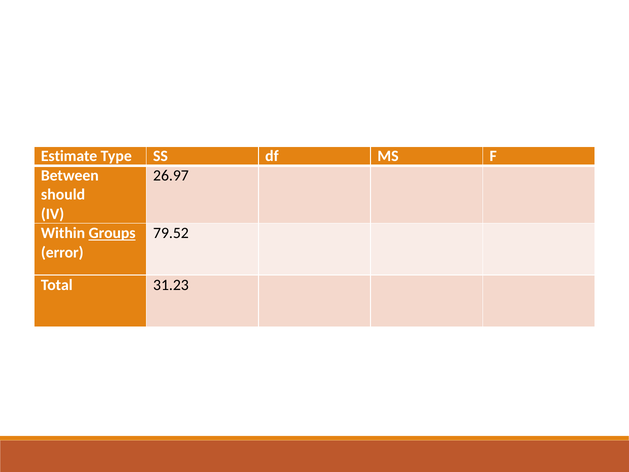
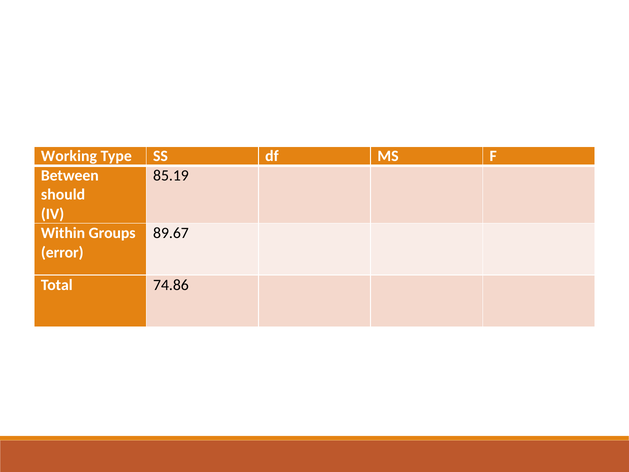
Estimate: Estimate -> Working (69, 156)
26.97: 26.97 -> 85.19 (171, 175)
Groups underline: present -> none (112, 233)
79.52: 79.52 -> 89.67 (171, 233)
31.23: 31.23 -> 74.86 (171, 285)
